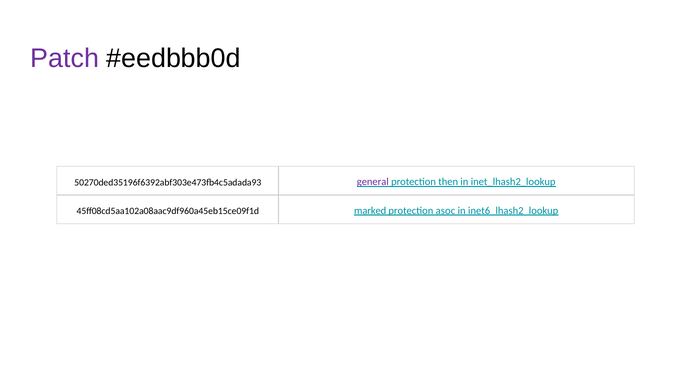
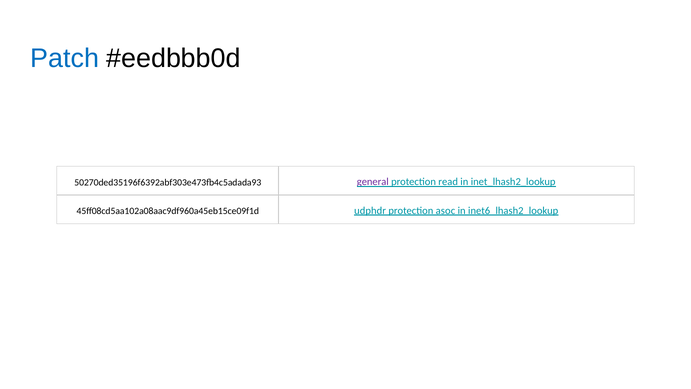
Patch colour: purple -> blue (65, 59)
then: then -> read (448, 182)
marked: marked -> udphdr (370, 210)
